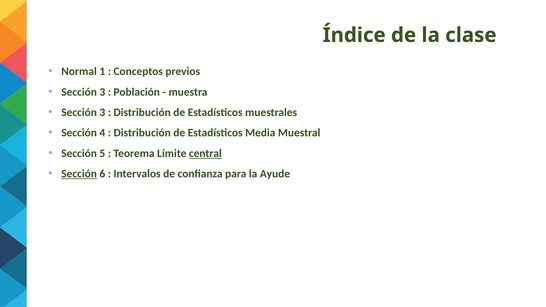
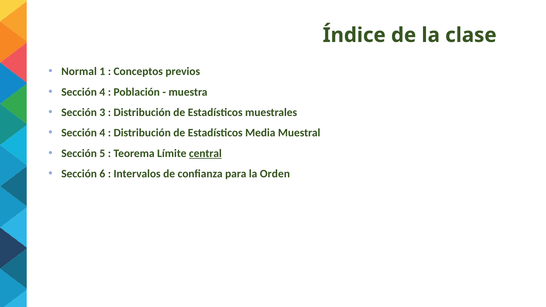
3: 3 -> 4 (102, 92)
Sección underline: present -> none (79, 174)
Ayude: Ayude -> Orden (275, 174)
